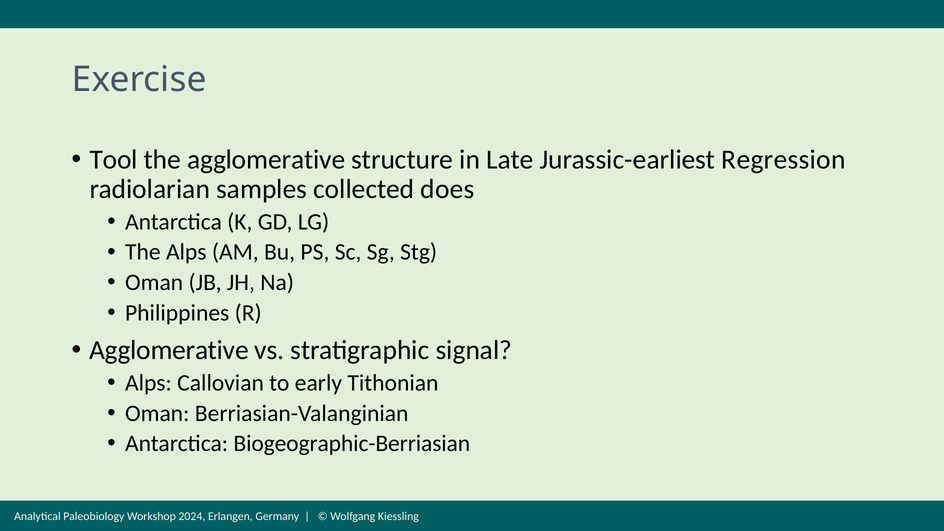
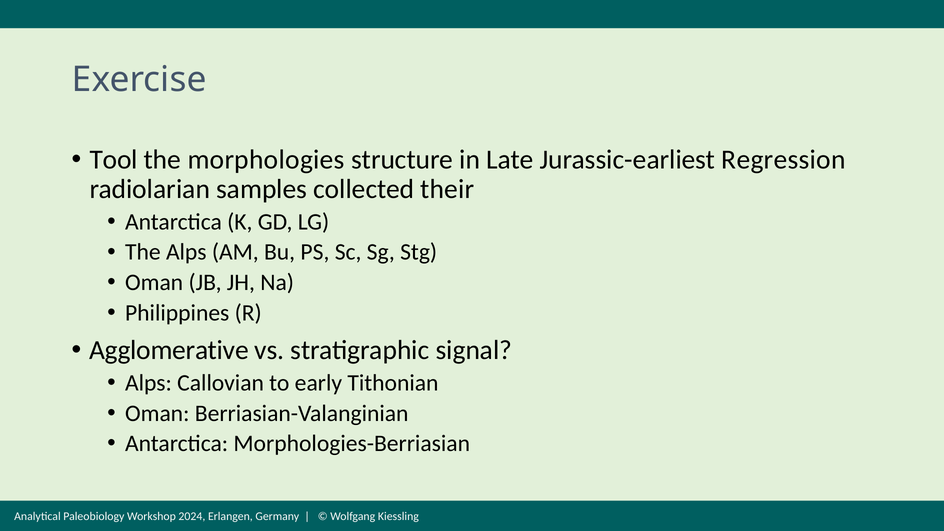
the agglomerative: agglomerative -> morphologies (266, 160)
does: does -> their (447, 189)
Biogeographic-Berriasian: Biogeographic-Berriasian -> Morphologies-Berriasian (352, 444)
